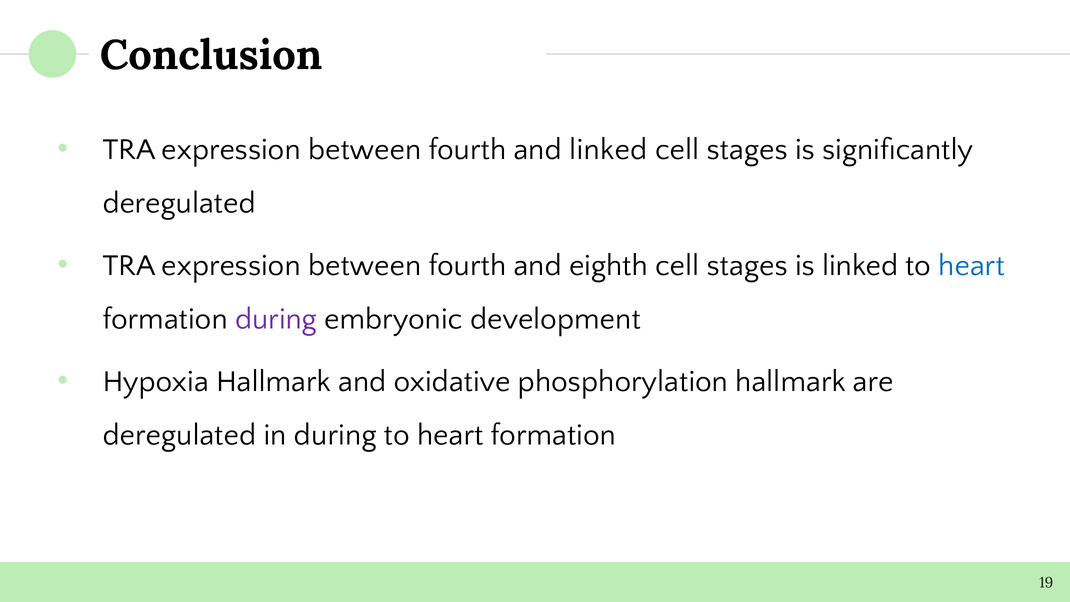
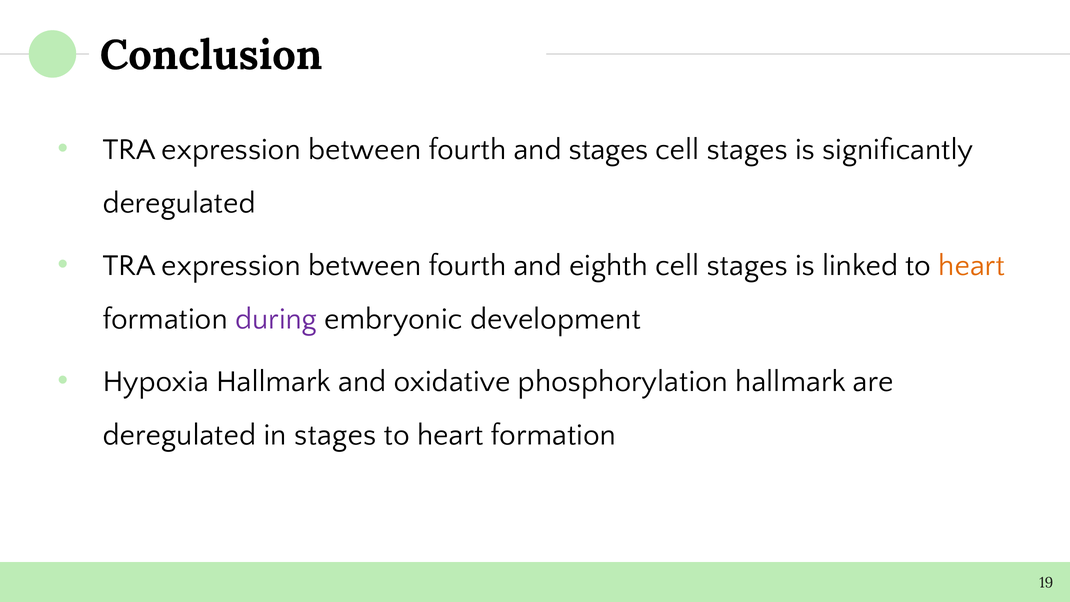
and linked: linked -> stages (609, 150)
heart colour: blue -> orange (972, 265)
in during: during -> stages (335, 435)
